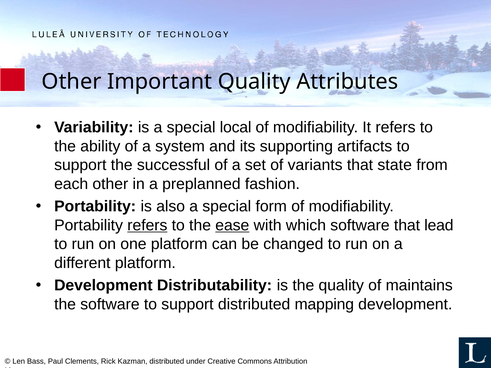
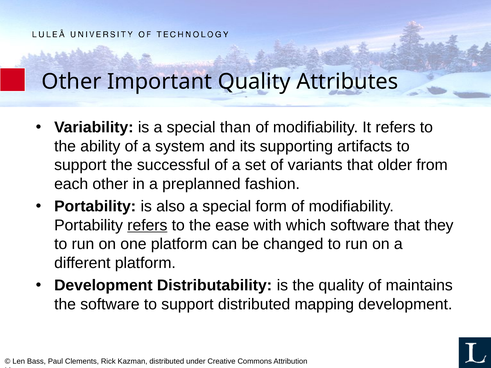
local: local -> than (235, 128)
state: state -> older (395, 165)
ease underline: present -> none (232, 225)
lead: lead -> they (439, 225)
